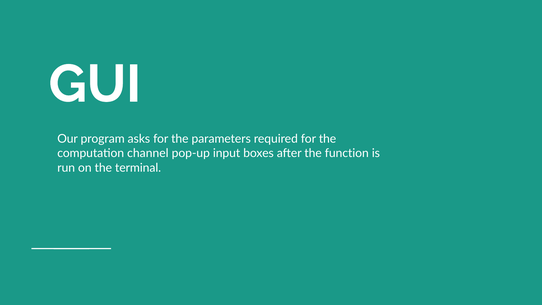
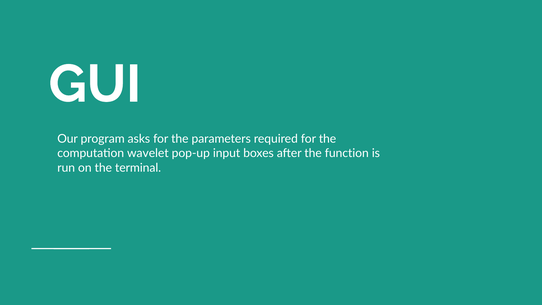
channel: channel -> wavelet (148, 153)
